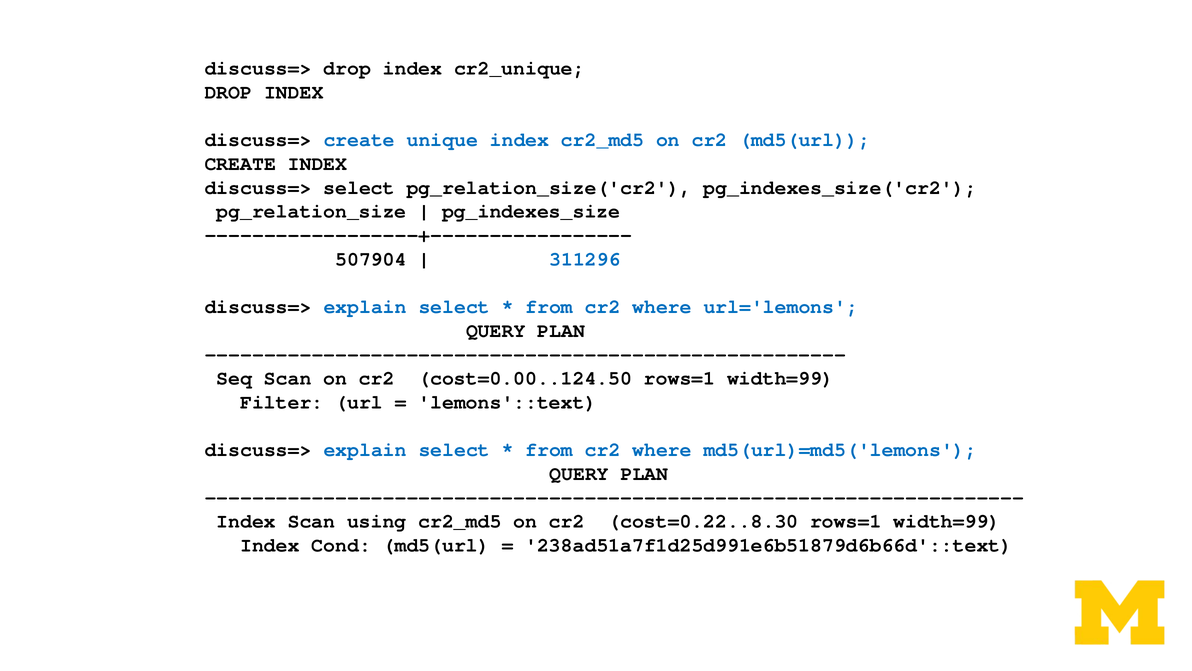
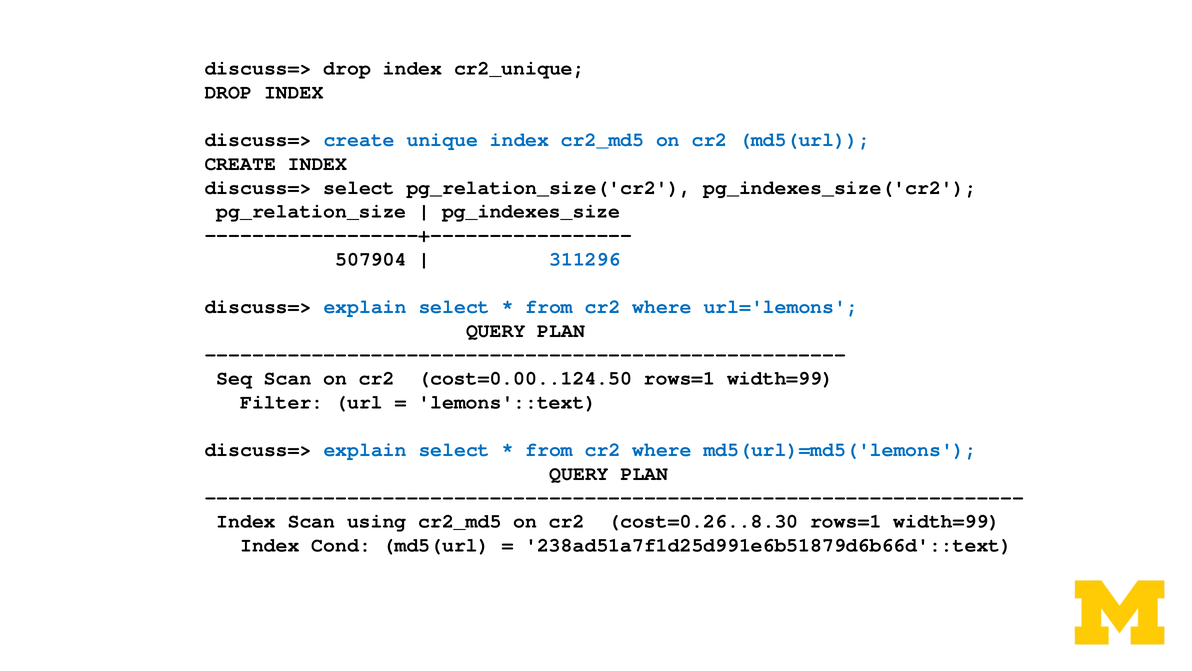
cost=0.22..8.30: cost=0.22..8.30 -> cost=0.26..8.30 (703, 521)
